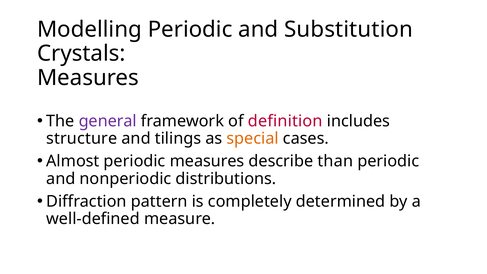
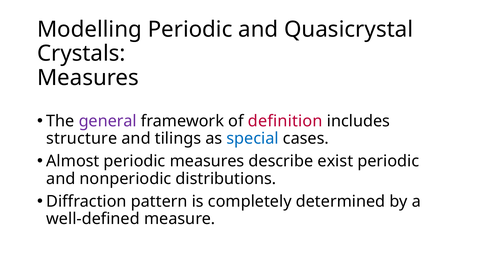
Substitution: Substitution -> Quasicrystal (349, 30)
special colour: orange -> blue (253, 139)
than: than -> exist (335, 161)
